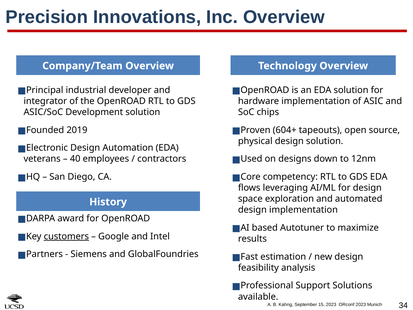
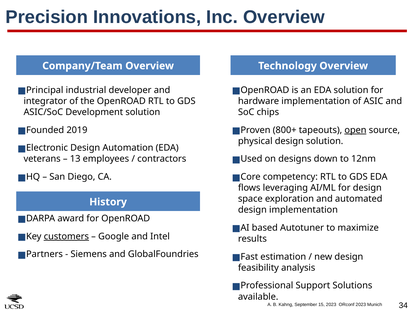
604+: 604+ -> 800+ (285, 130)
open underline: none -> present (355, 130)
40: 40 -> 13 (75, 159)
